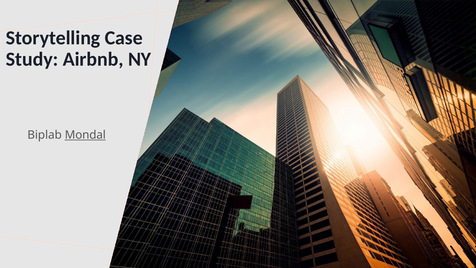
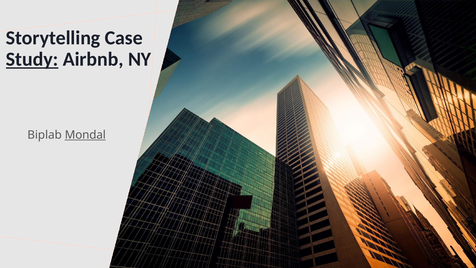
Study underline: none -> present (32, 59)
